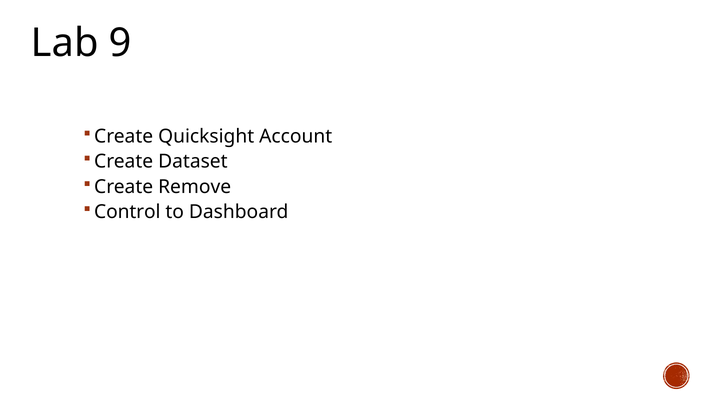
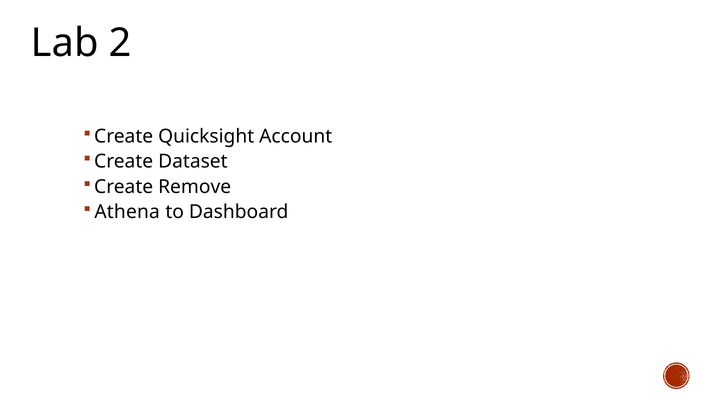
9: 9 -> 2 (120, 43)
Control: Control -> Athena (127, 212)
